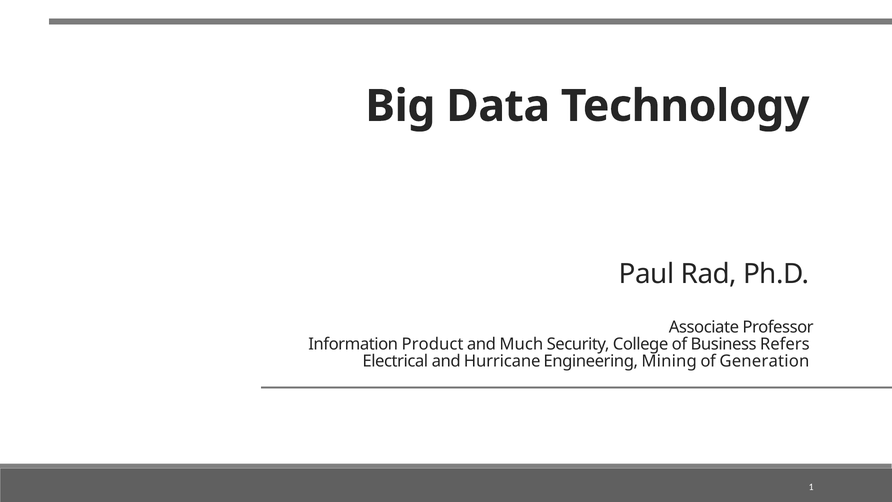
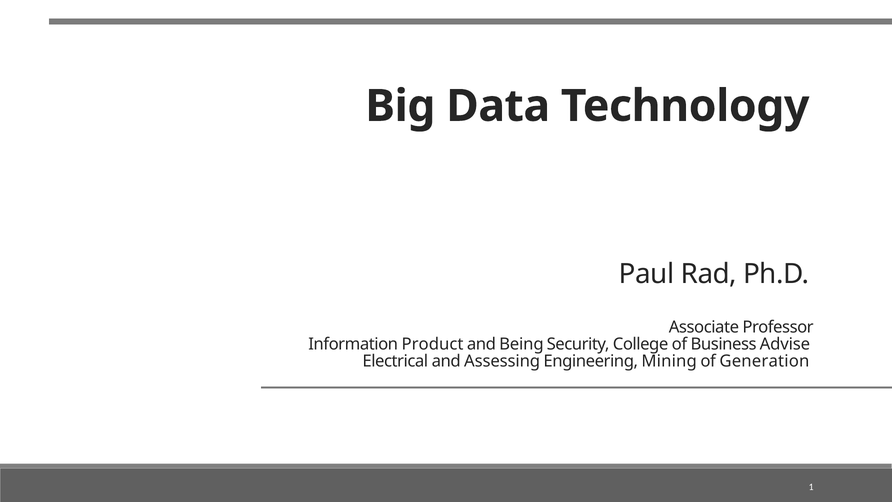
Much: Much -> Being (521, 344)
Refers: Refers -> Advise (785, 344)
Hurricane: Hurricane -> Assessing (502, 361)
